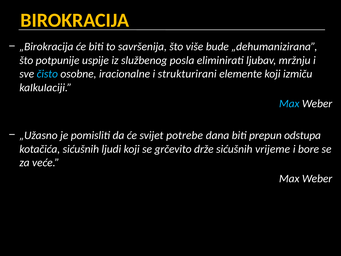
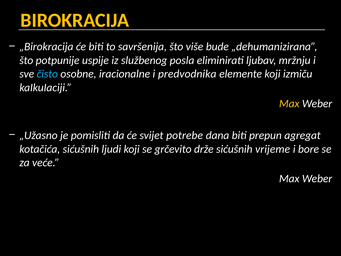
strukturirani: strukturirani -> predvodnika (187, 74)
Max colour: light blue -> yellow (289, 103)
odstupa: odstupa -> agregat (302, 135)
